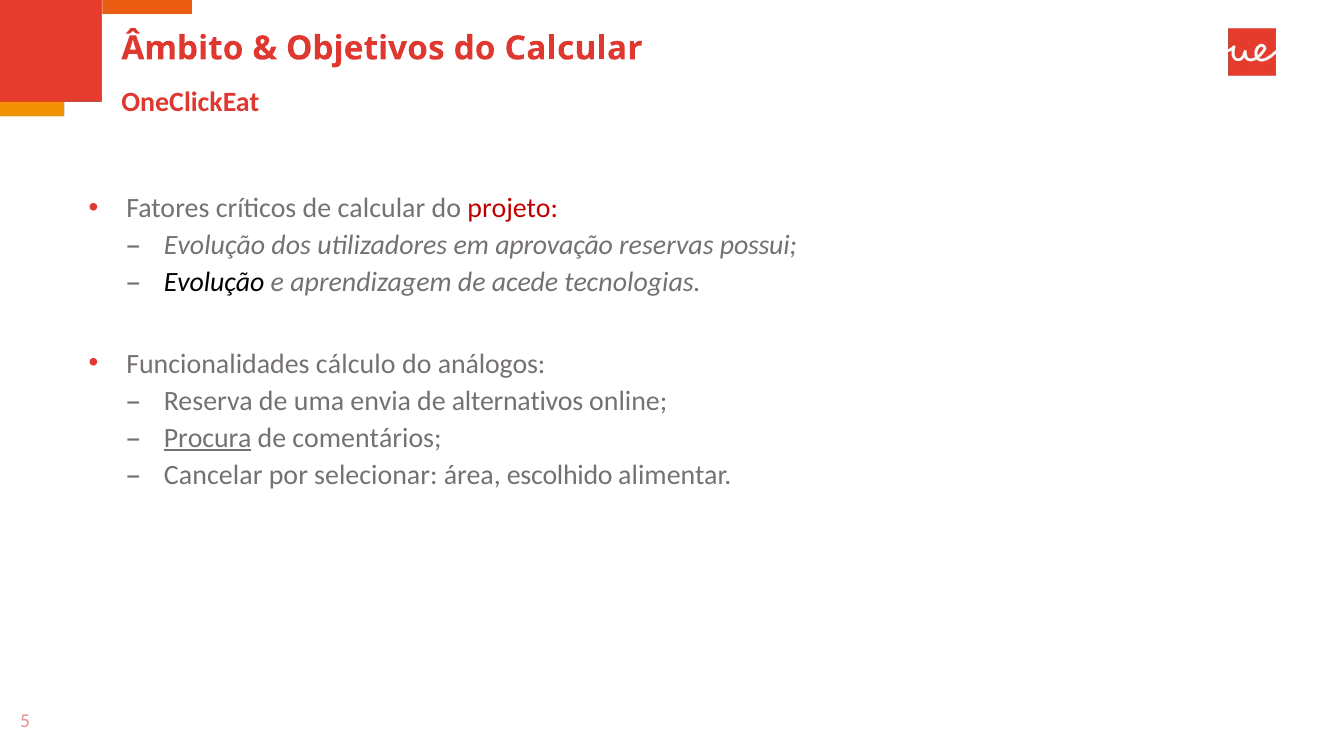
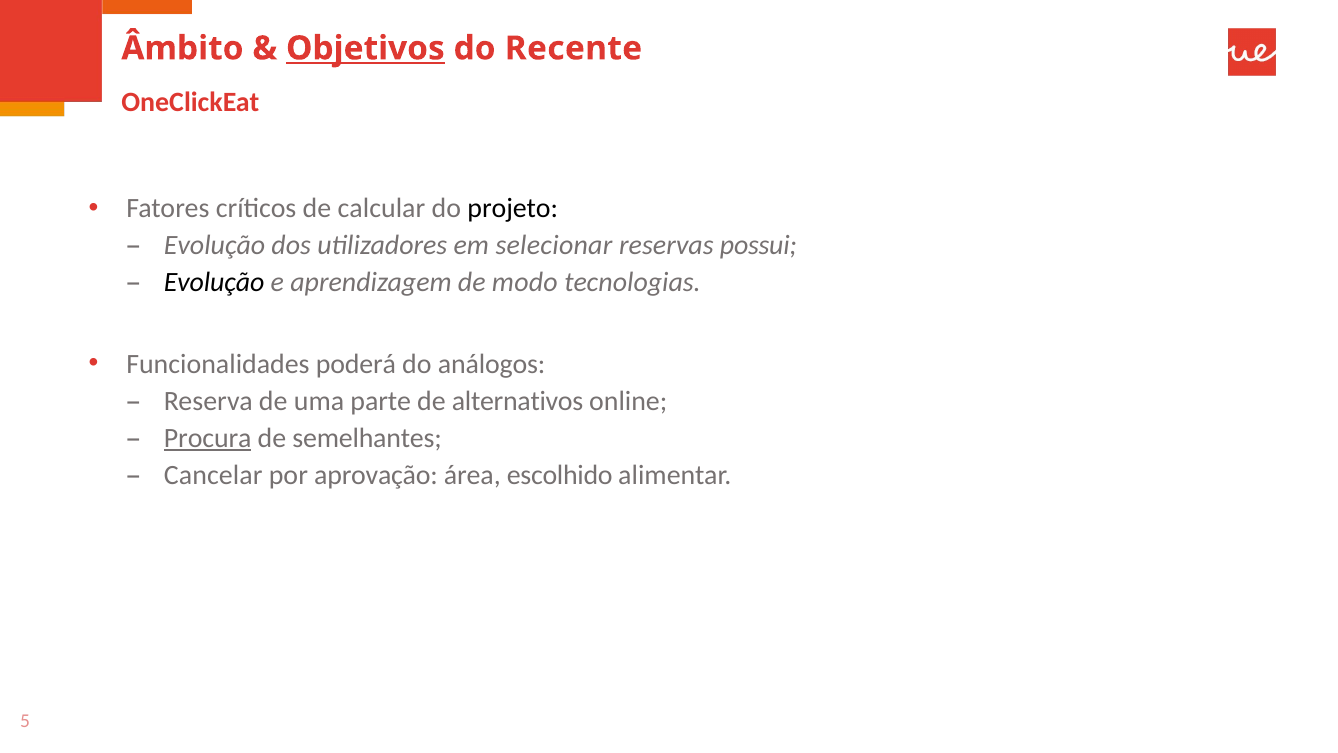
Objetivos underline: none -> present (365, 48)
do Calcular: Calcular -> Recente (573, 48)
projeto colour: red -> black (513, 208)
aprovação: aprovação -> selecionar (554, 245)
acede: acede -> modo (525, 283)
cálculo: cálculo -> poderá (356, 364)
envia: envia -> parte (381, 401)
comentários: comentários -> semelhantes (367, 438)
selecionar: selecionar -> aprovação (376, 475)
